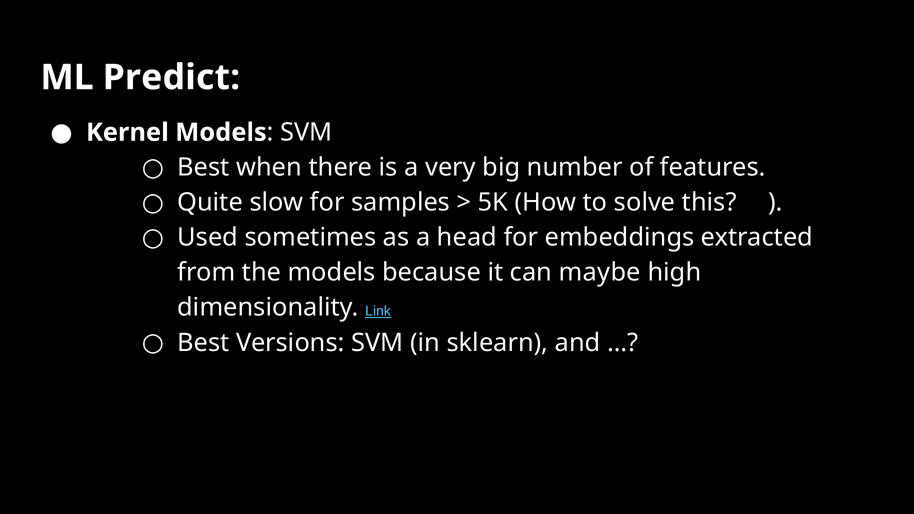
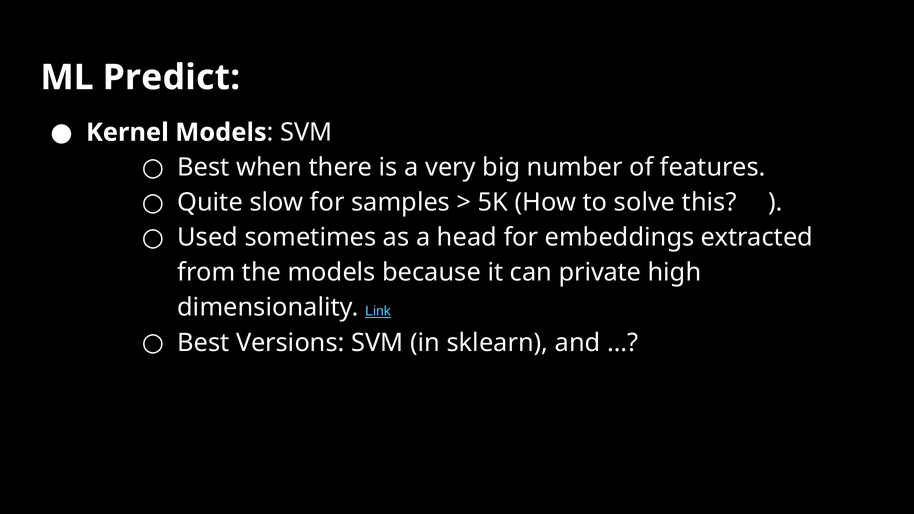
maybe: maybe -> private (600, 273)
